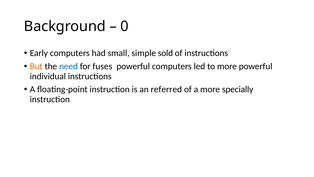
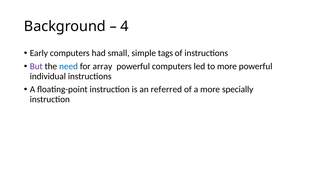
0: 0 -> 4 (125, 26)
sold: sold -> tags (165, 53)
But colour: orange -> purple (36, 66)
fuses: fuses -> array (102, 66)
